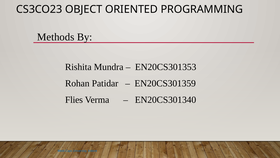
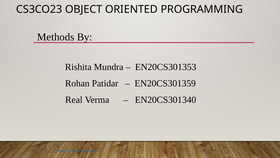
Flies: Flies -> Real (74, 100)
